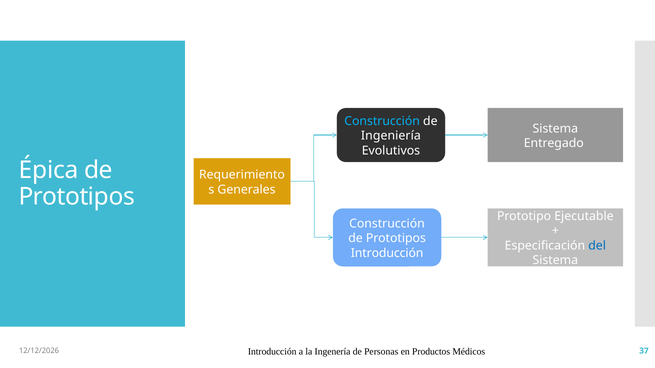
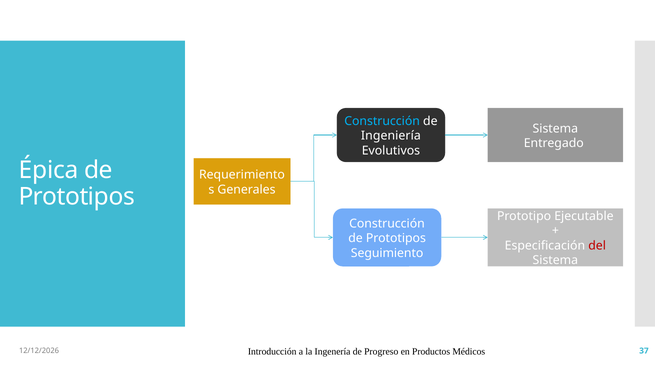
del colour: blue -> red (597, 246)
Introducción: Introducción -> Seguimiento (387, 253)
Personas: Personas -> Progreso (381, 352)
